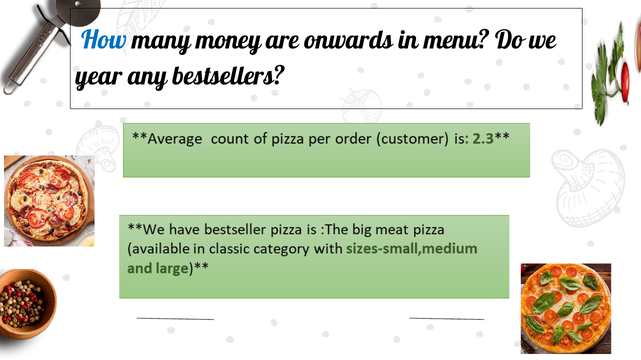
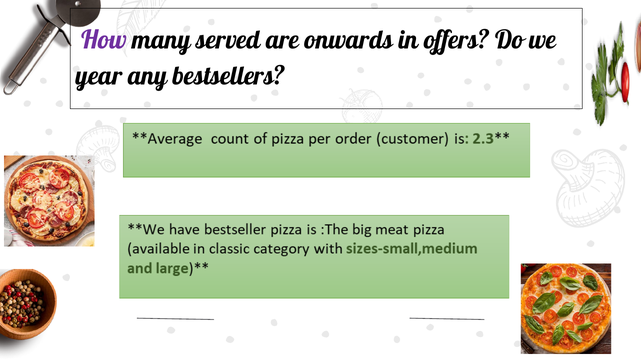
How colour: blue -> purple (104, 40)
money: money -> served (228, 40)
menu: menu -> offers (457, 40)
